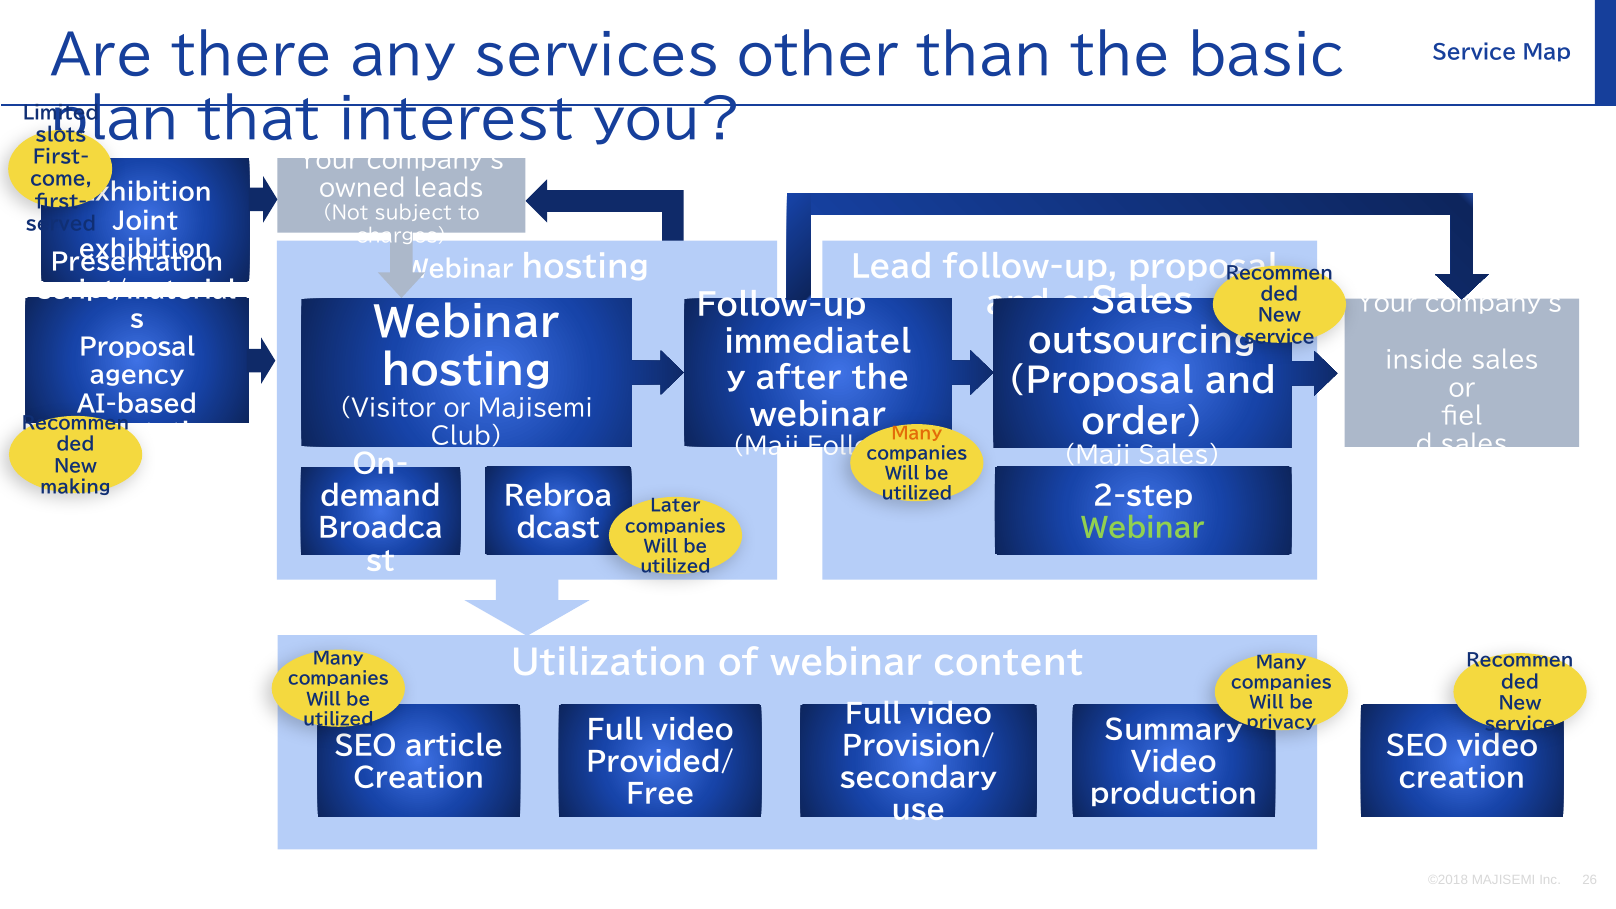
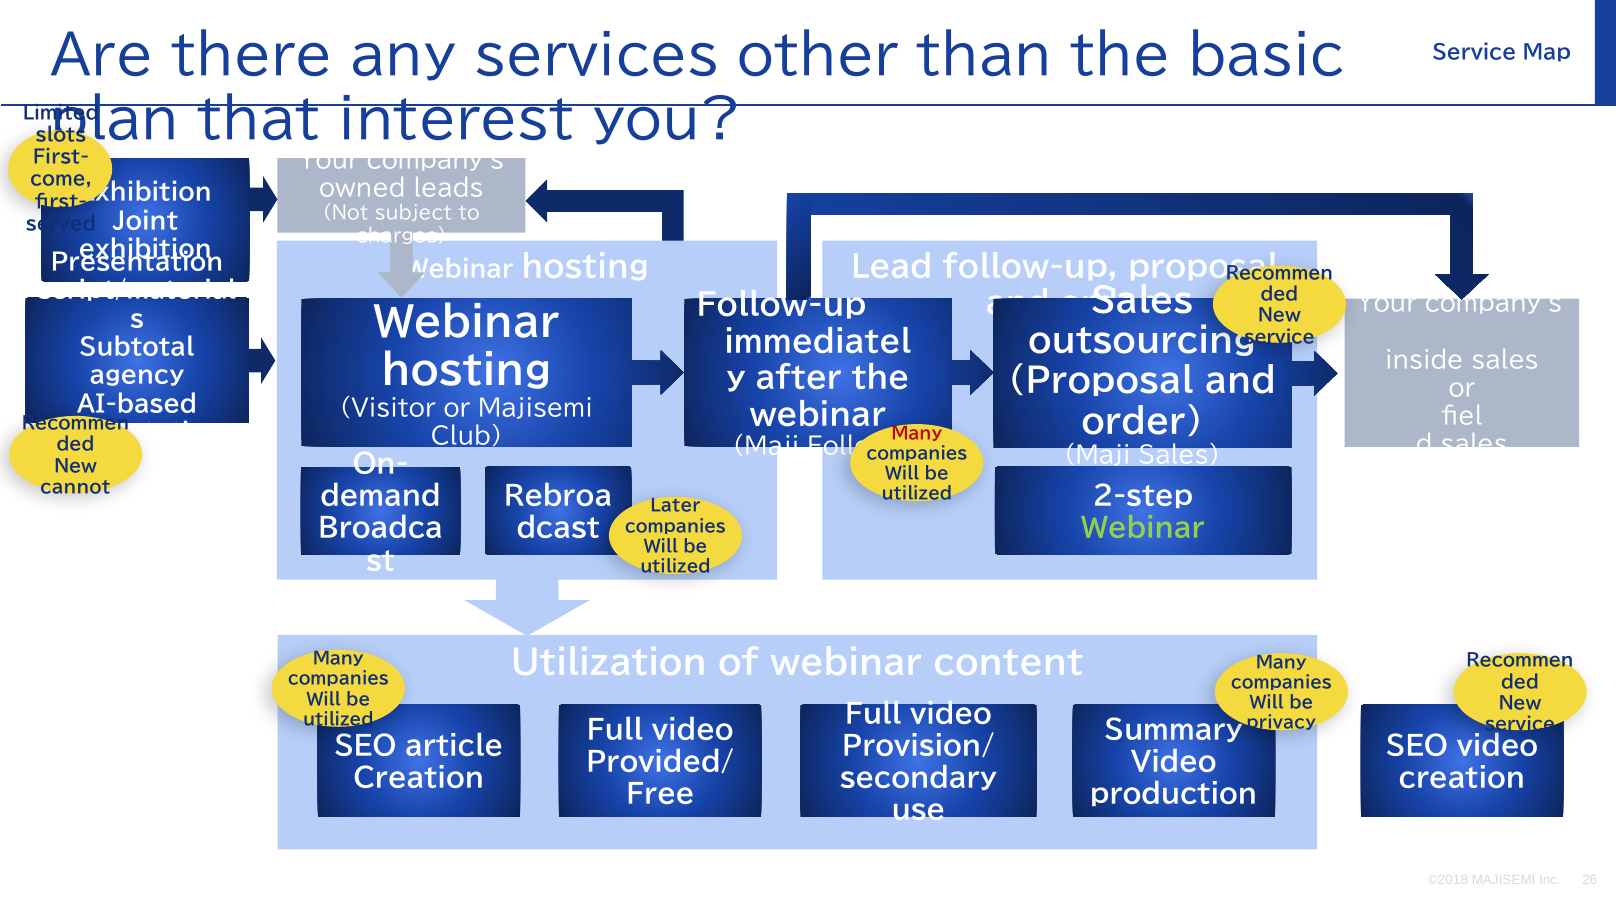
Proposal: Proposal -> Subtotal (137, 348)
Many colour: orange -> red (917, 433)
making: making -> cannot (75, 488)
